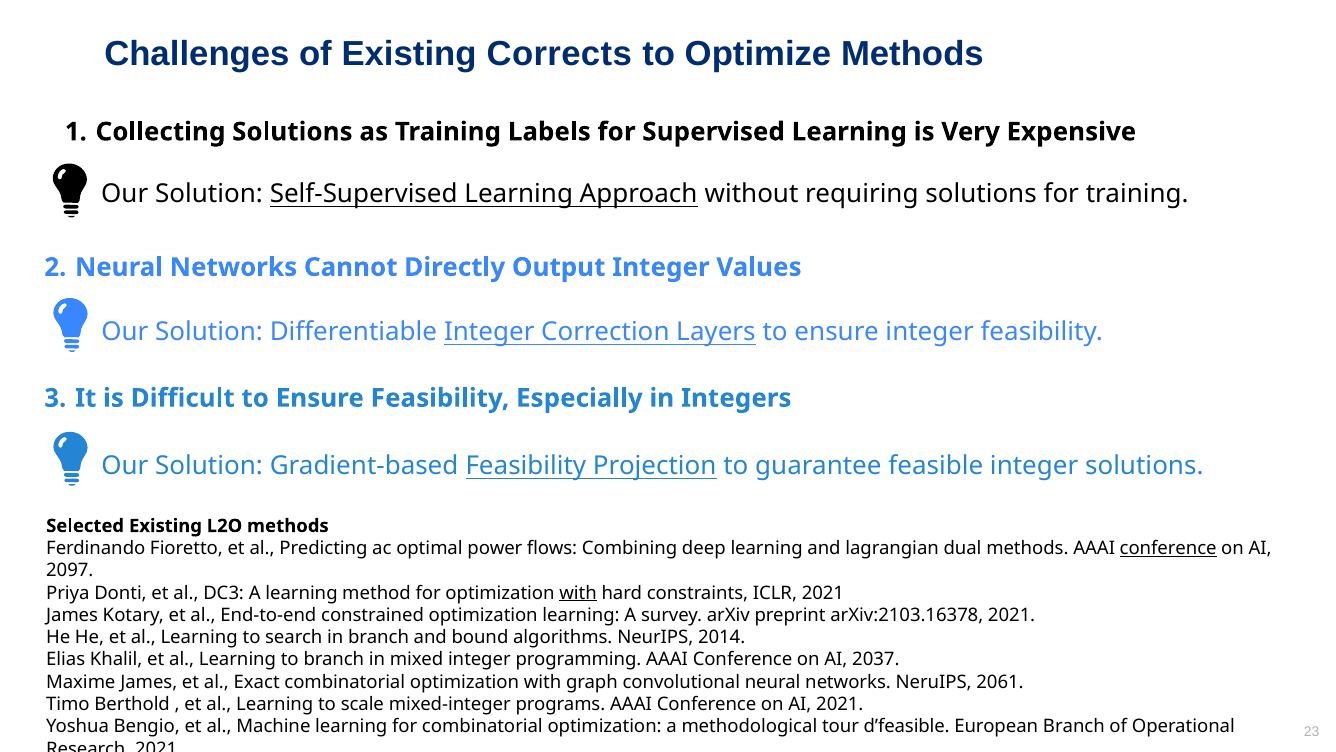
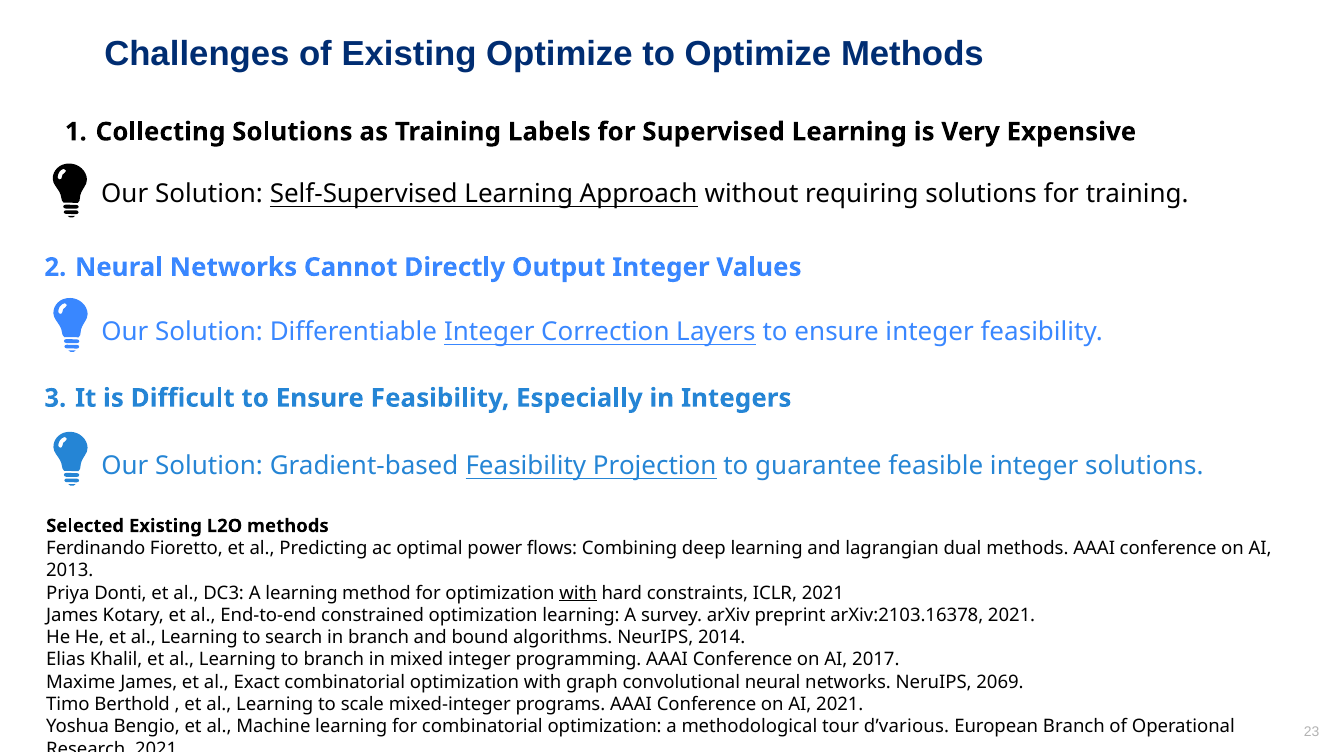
Existing Corrects: Corrects -> Optimize (559, 54)
conference underline: present -> none (1168, 548)
2097: 2097 -> 2013 (70, 570)
2037: 2037 -> 2017 (876, 659)
2061: 2061 -> 2069 (1000, 682)
d’feasible: d’feasible -> d’various (907, 726)
